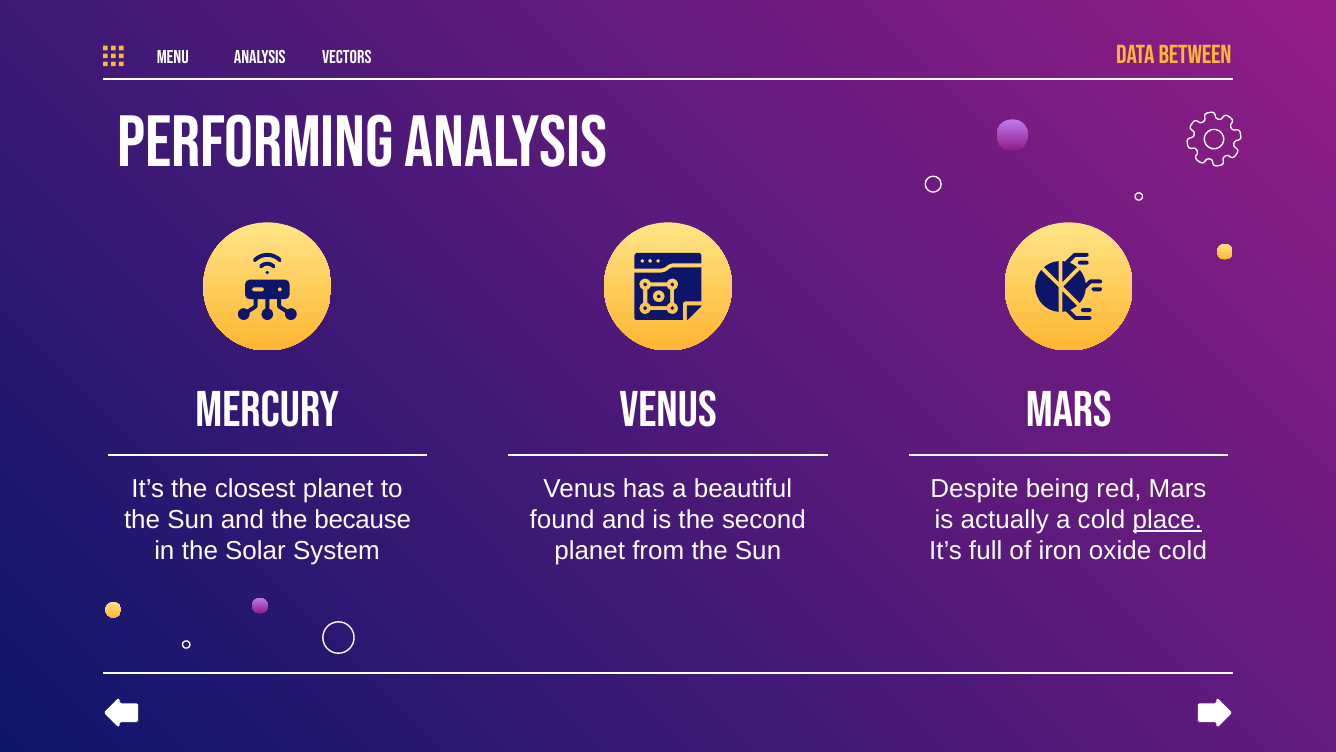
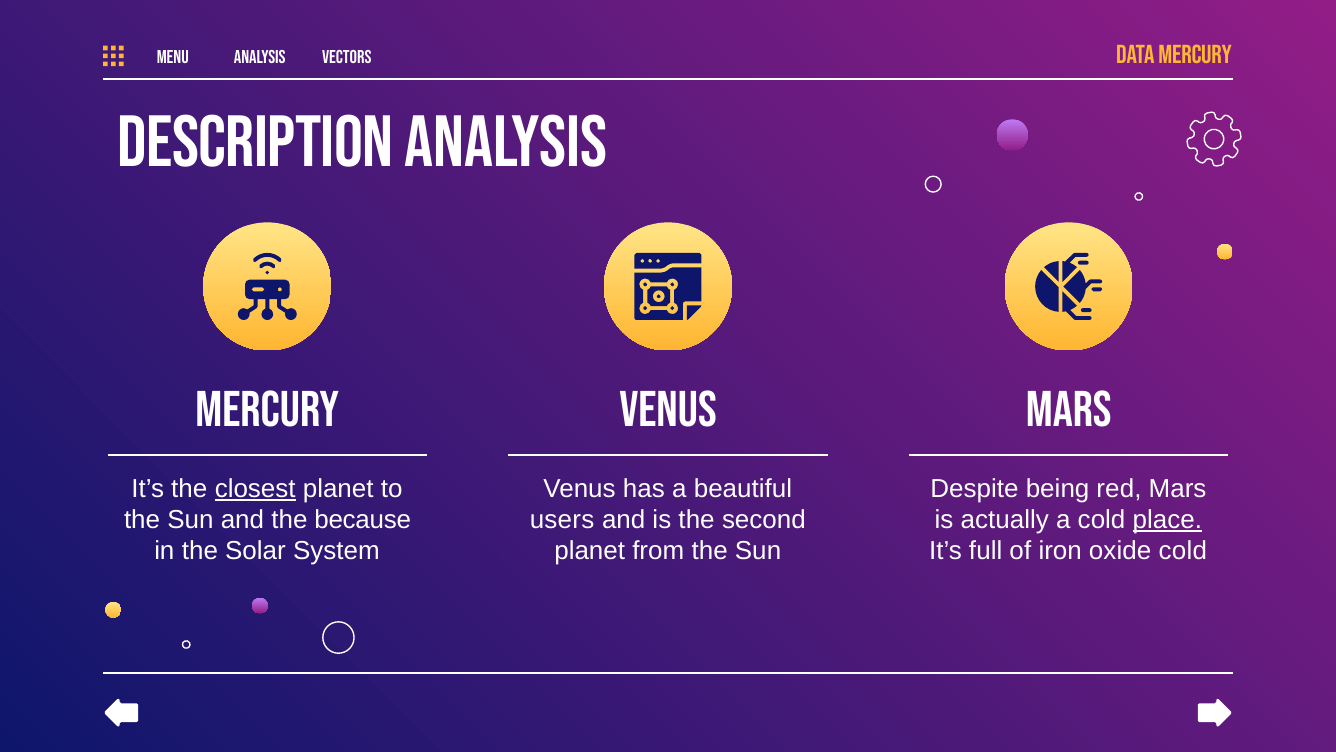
Data BETWEEN: BETWEEN -> MERCURY (1195, 55)
PERFORMING: PERFORMING -> DESCRIPTION (256, 143)
closest underline: none -> present (255, 488)
found: found -> users (562, 520)
